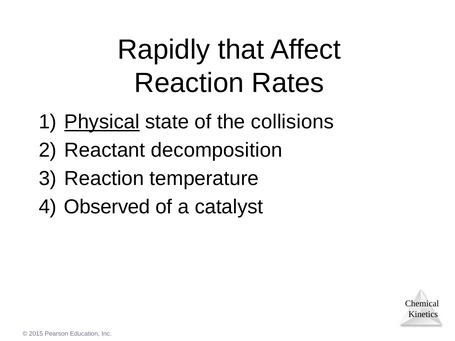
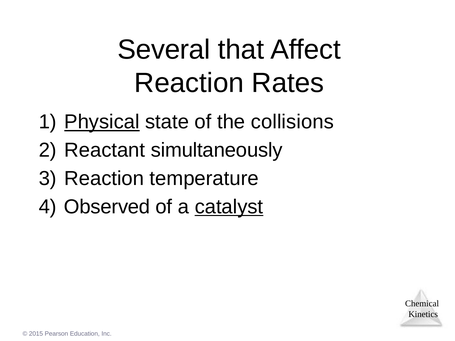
Rapidly: Rapidly -> Several (164, 50)
decomposition: decomposition -> simultaneously (217, 150)
catalyst underline: none -> present (229, 207)
